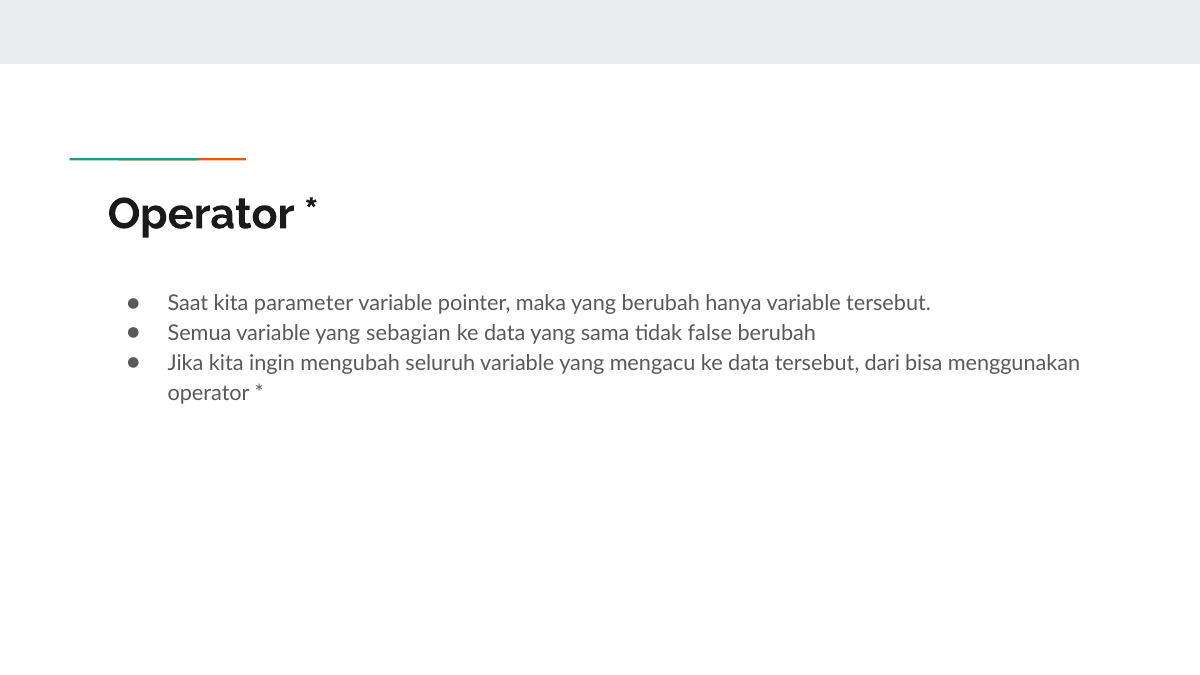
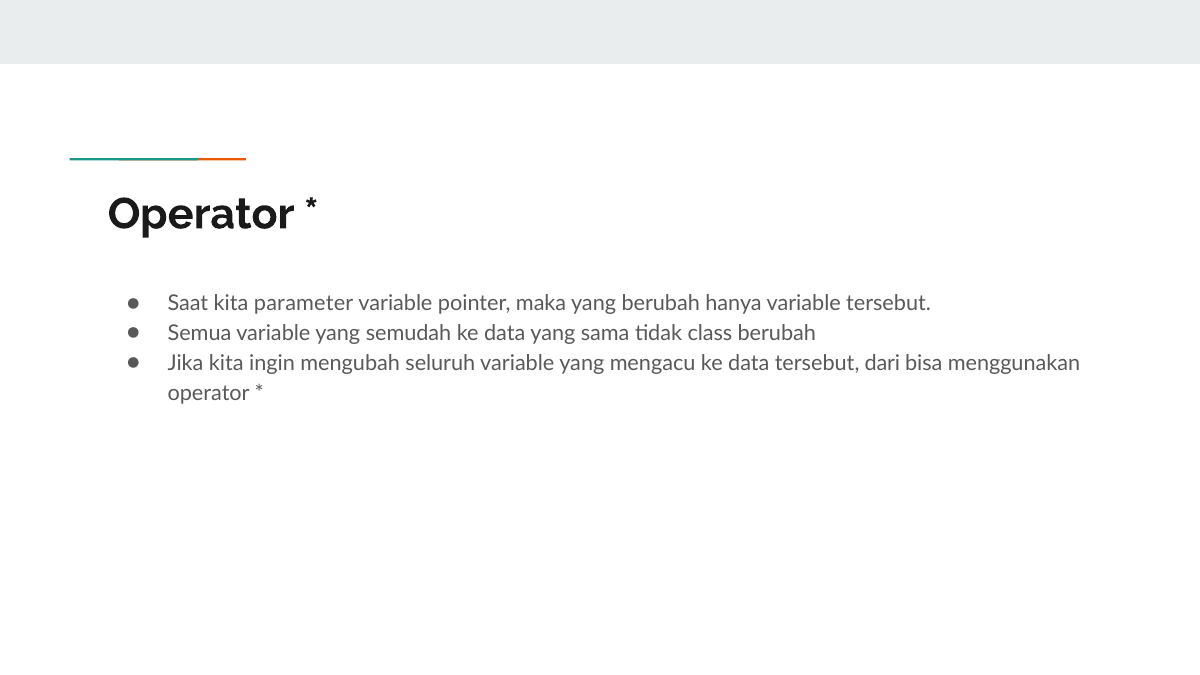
sebagian: sebagian -> semudah (409, 333)
false: false -> class (710, 333)
